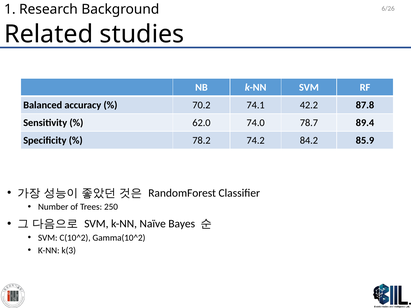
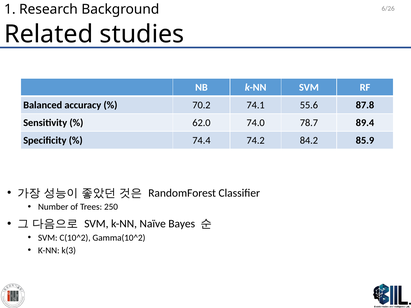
42.2: 42.2 -> 55.6 (309, 105)
78.2: 78.2 -> 74.4 (201, 140)
